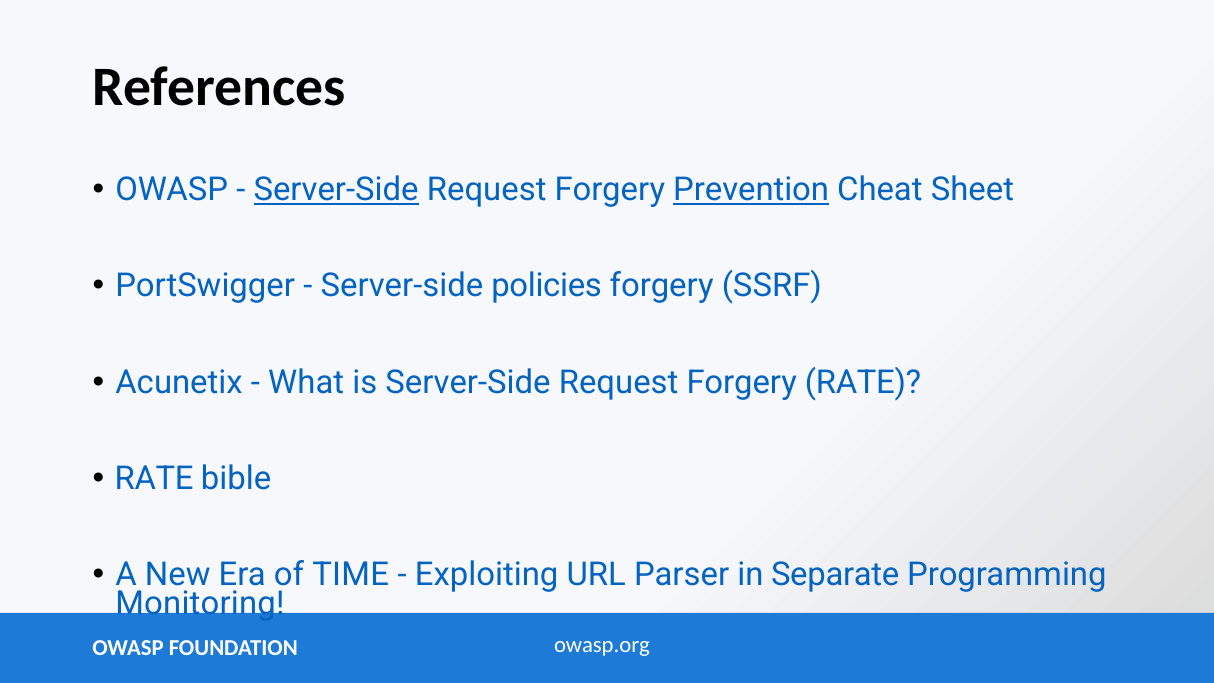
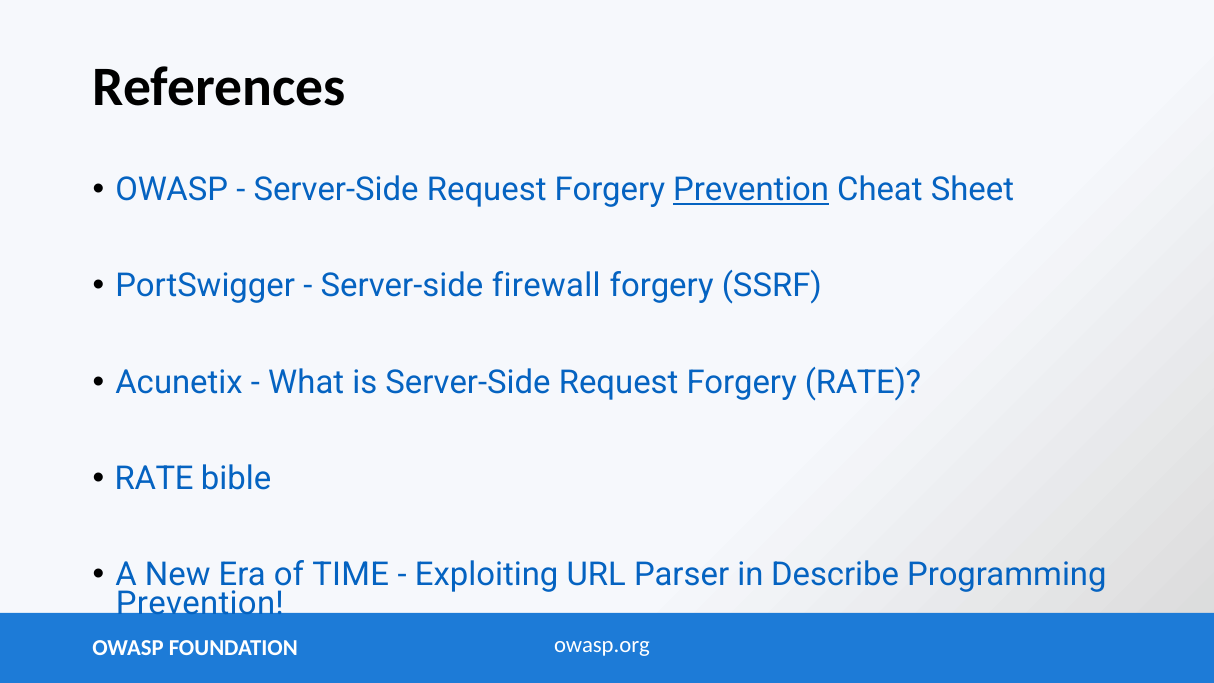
Server-Side underline: present -> none (336, 190)
policies: policies -> firewall (546, 286)
Separate: Separate -> Describe (835, 575)
Monitoring: Monitoring -> Prevention (200, 603)
